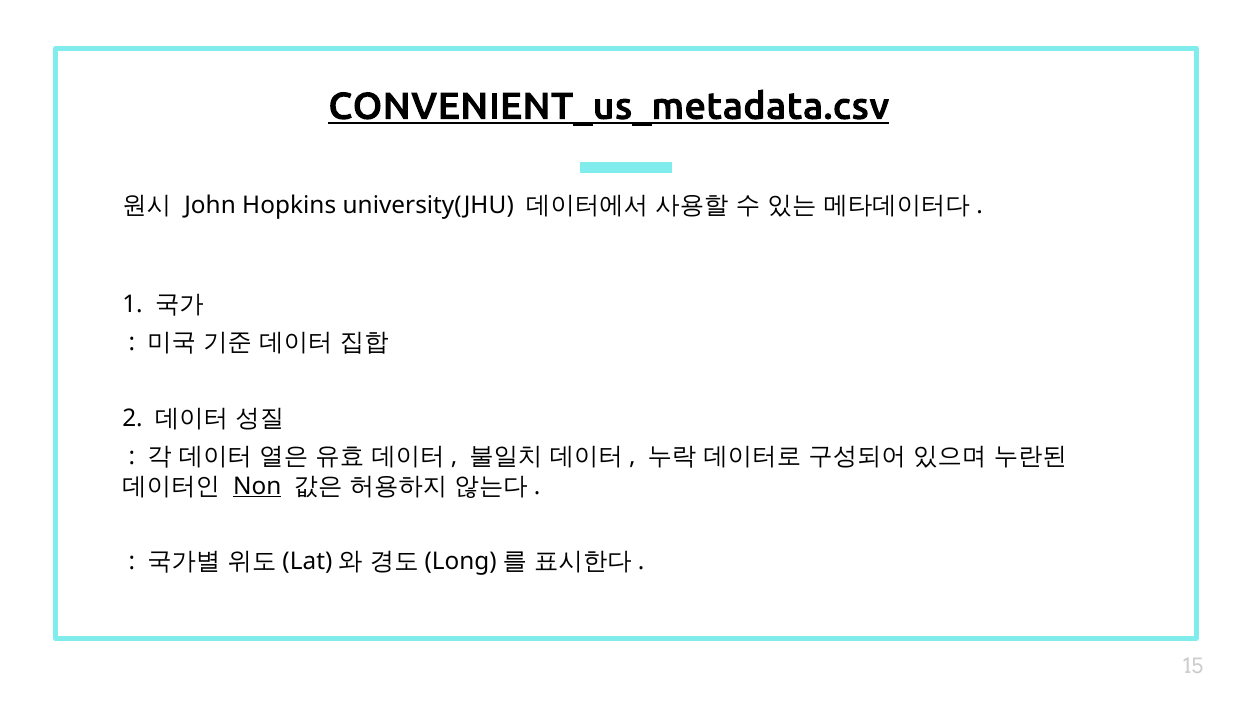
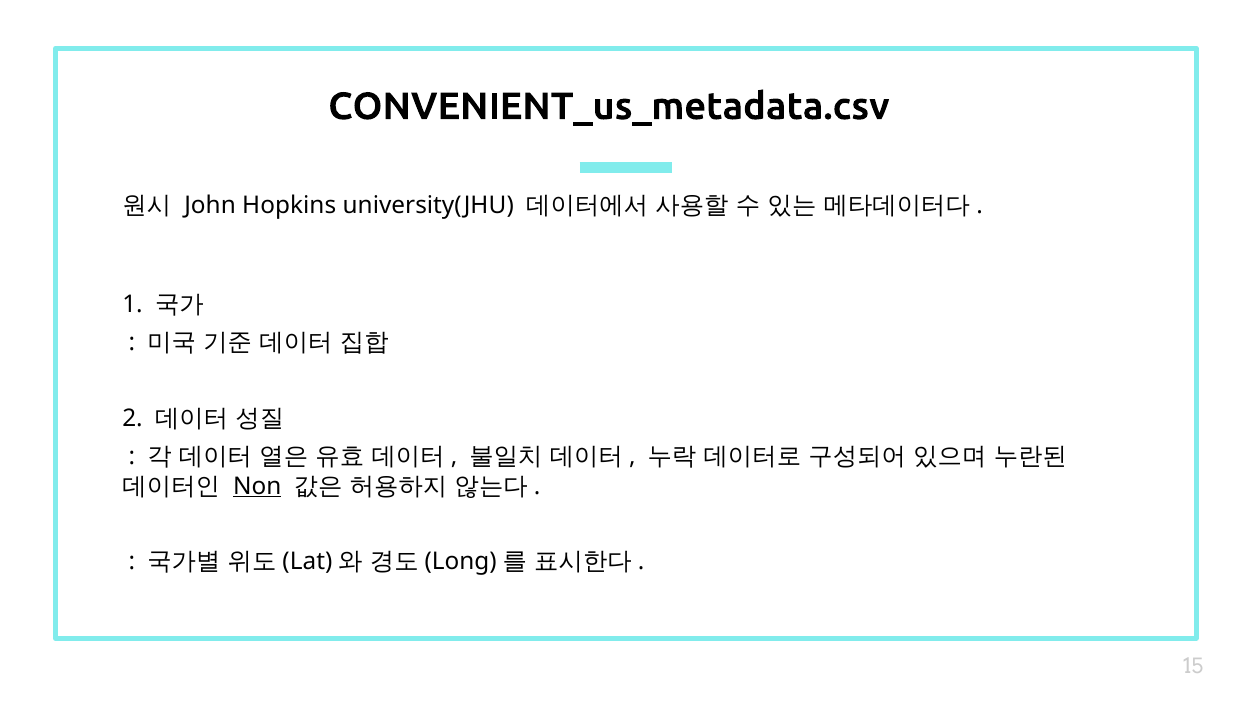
CONVENIENT_us_metadata.csv underline: present -> none (609, 107)
